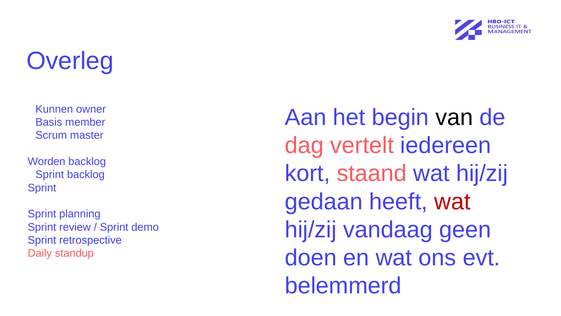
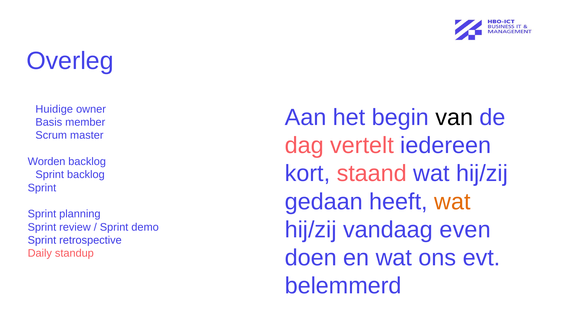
Kunnen: Kunnen -> Huidige (54, 109)
wat colour: red -> orange (452, 201)
geen: geen -> even (465, 229)
